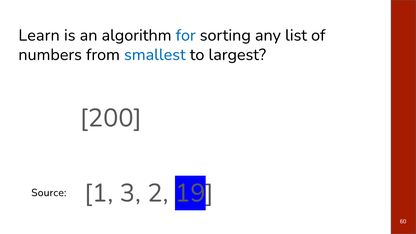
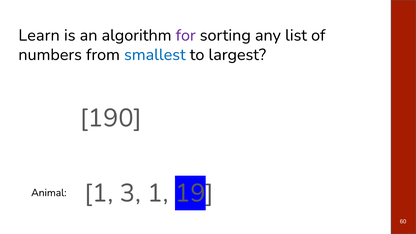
for colour: blue -> purple (186, 35)
200: 200 -> 190 (111, 118)
3 2: 2 -> 1 (158, 193)
Source: Source -> Animal (49, 193)
